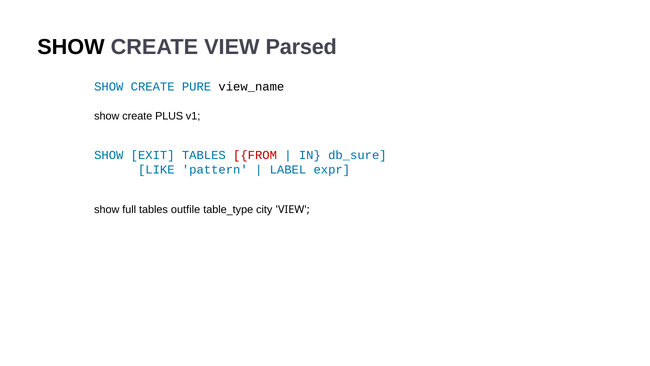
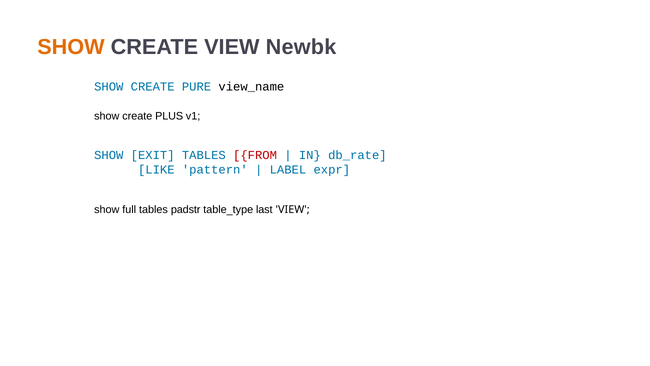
SHOW colour: black -> orange (71, 47)
Parsed: Parsed -> Newbk (301, 47)
db_sure: db_sure -> db_rate (357, 155)
outfile: outfile -> padstr (186, 209)
city: city -> last (264, 209)
